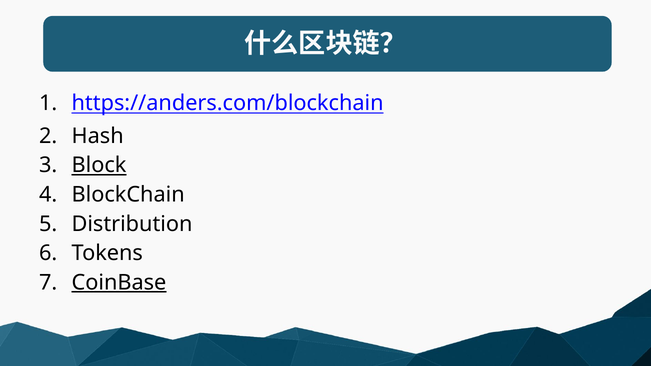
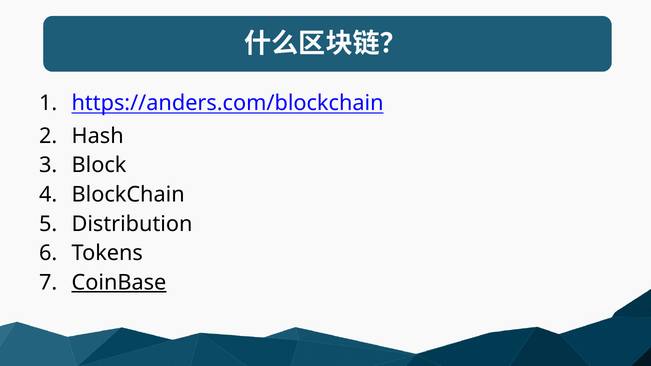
Block underline: present -> none (99, 165)
